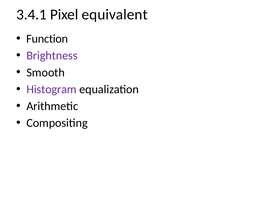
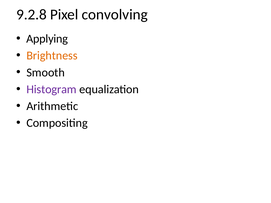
3.4.1: 3.4.1 -> 9.2.8 (31, 15)
equivalent: equivalent -> convolving (115, 15)
Function: Function -> Applying (47, 39)
Brightness colour: purple -> orange (52, 56)
